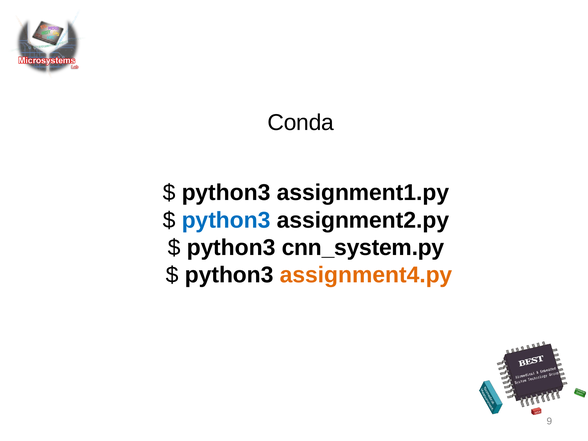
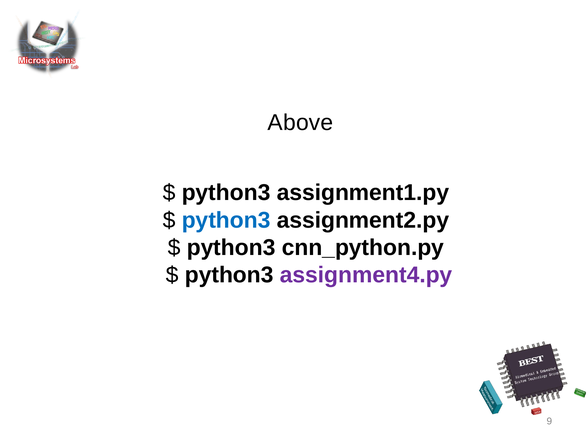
Conda: Conda -> Above (300, 123)
cnn_system.py: cnn_system.py -> cnn_python.py (363, 248)
assignment4.py colour: orange -> purple (366, 275)
